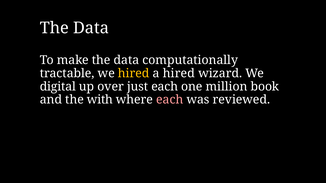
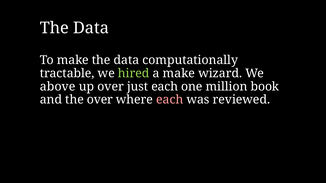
hired colour: yellow -> light green (134, 73)
a hired: hired -> make (179, 73)
digital: digital -> above (58, 87)
the with: with -> over (100, 100)
